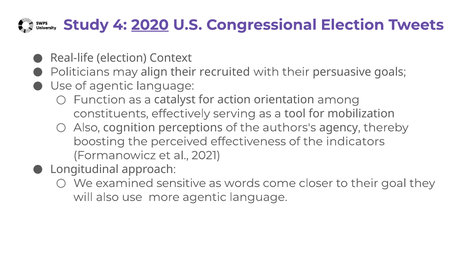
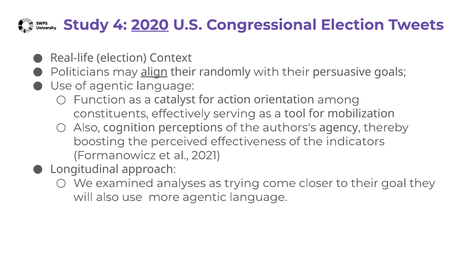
align underline: none -> present (154, 72)
recruited: recruited -> randomly (225, 72)
sensitive: sensitive -> analyses (181, 183)
words: words -> trying (242, 183)
